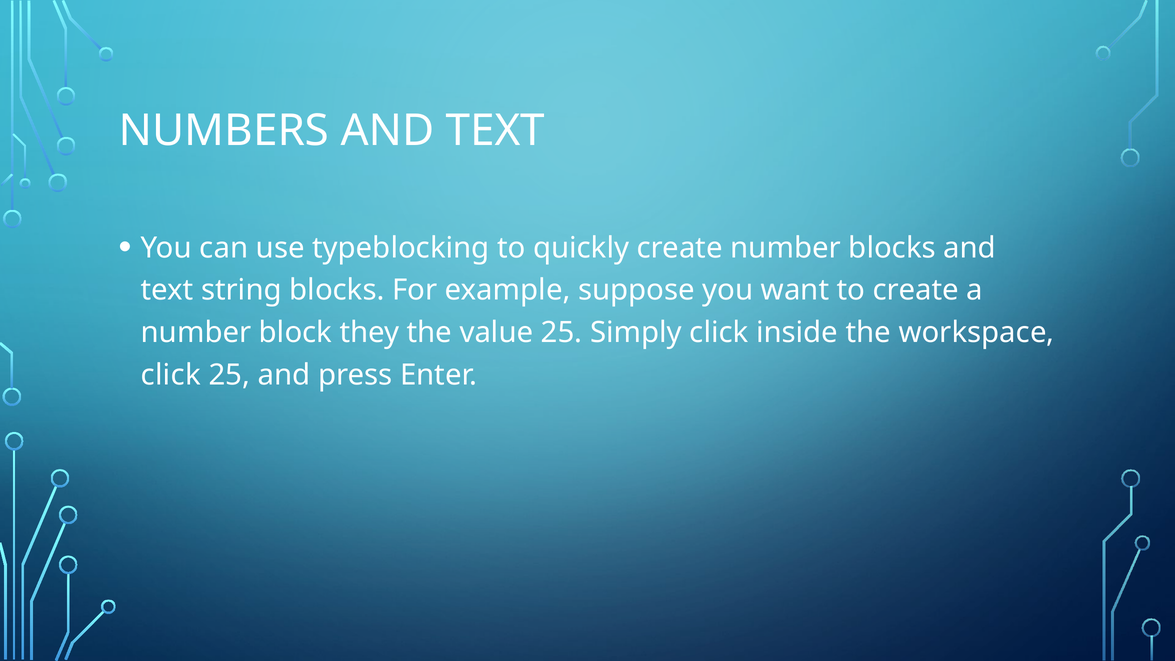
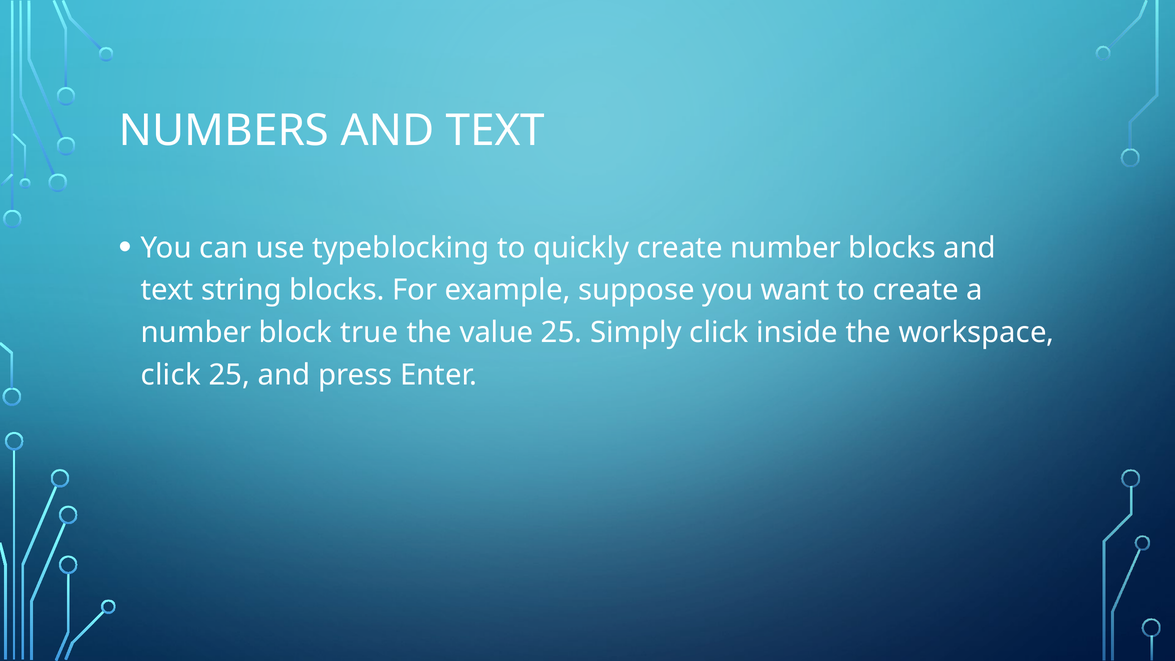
they: they -> true (369, 333)
